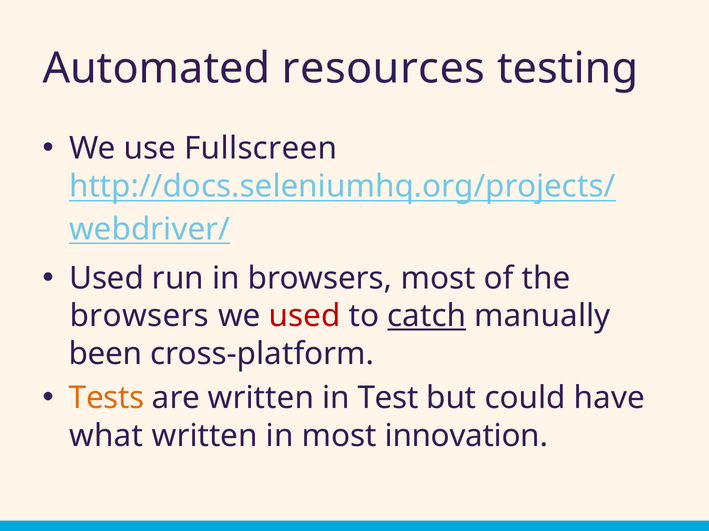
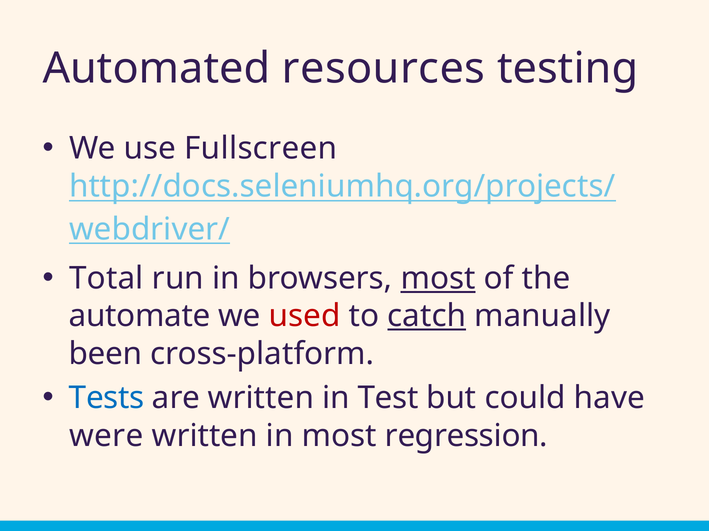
Used: Used -> Total (106, 279)
most underline: none -> present (438, 279)
browsers: browsers -> automate (140, 316)
Tests colour: orange -> blue (107, 398)
what: what -> were (106, 436)
innovation: innovation -> regression (466, 436)
